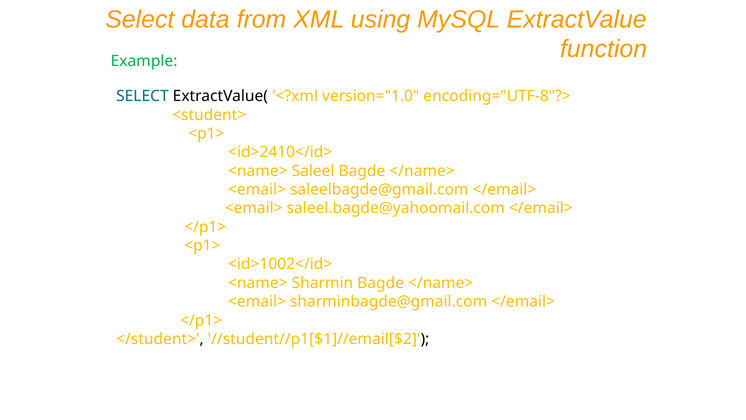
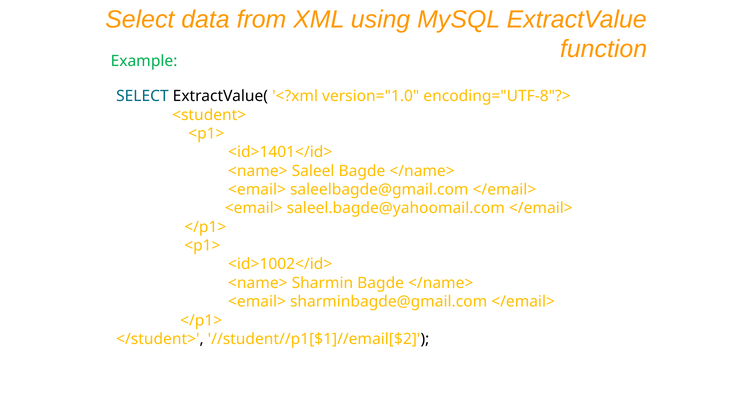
<id>2410</id>: <id>2410</id> -> <id>1401</id> (280, 152)
